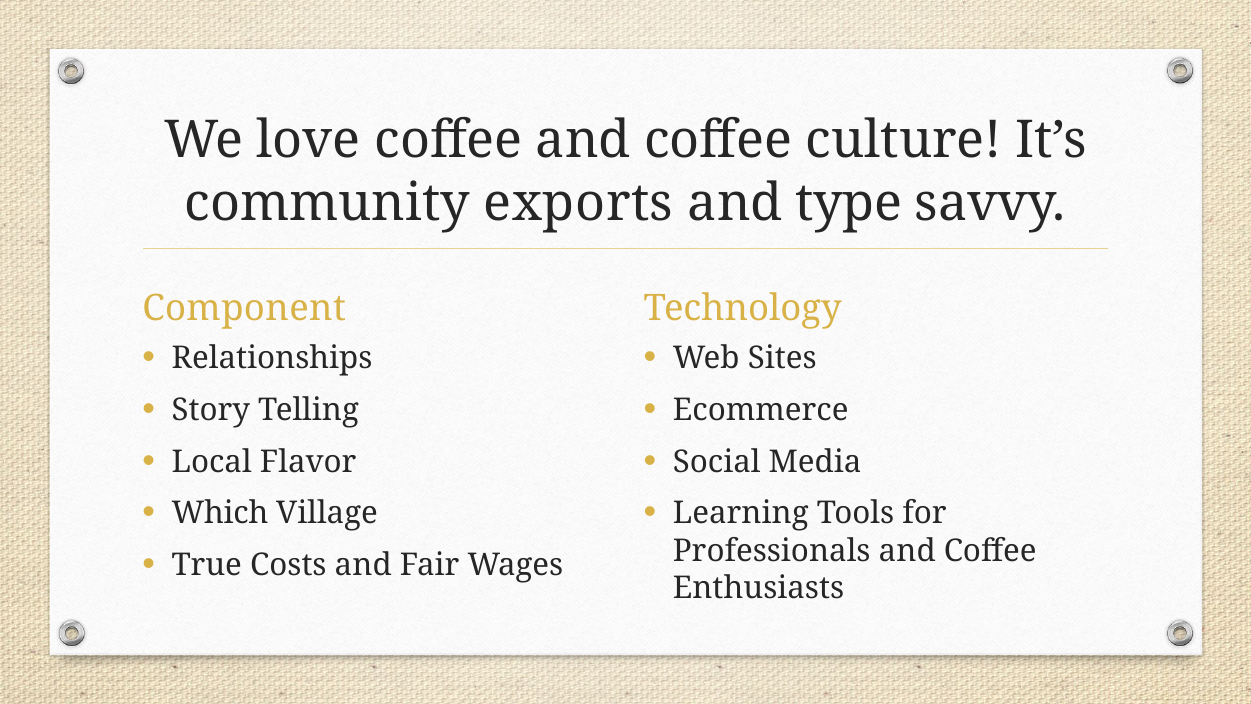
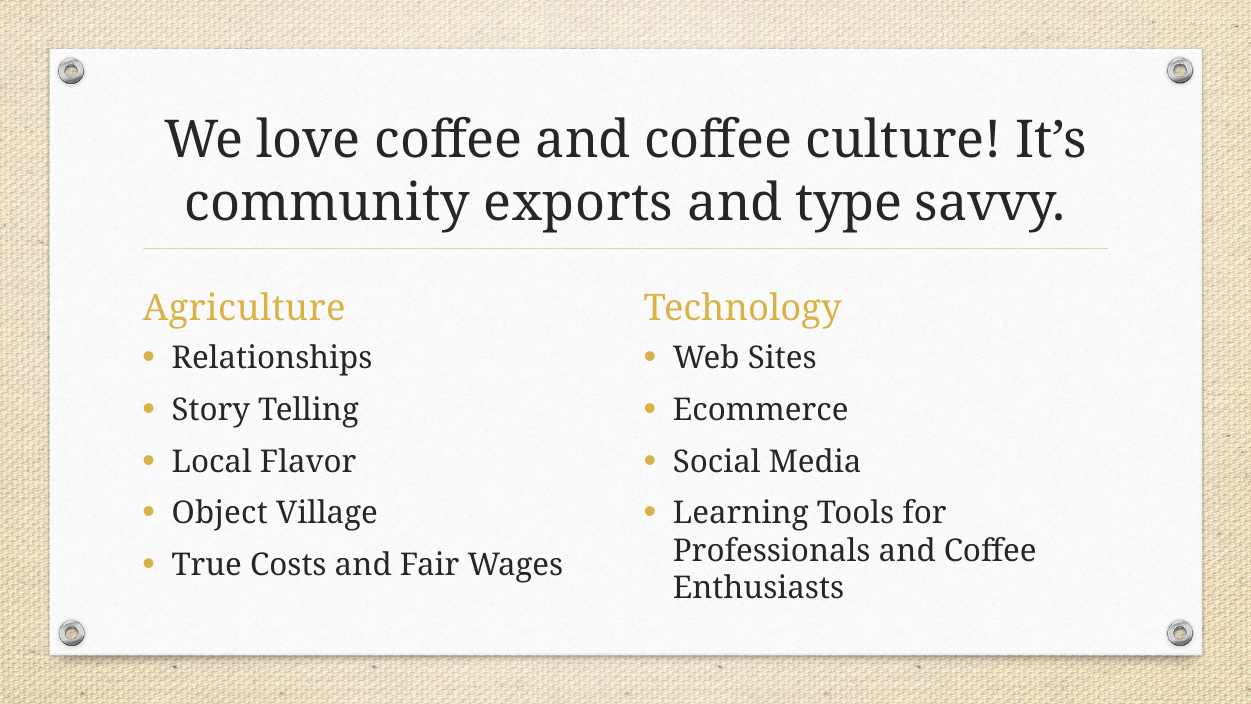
Component: Component -> Agriculture (244, 308)
Which: Which -> Object (220, 513)
